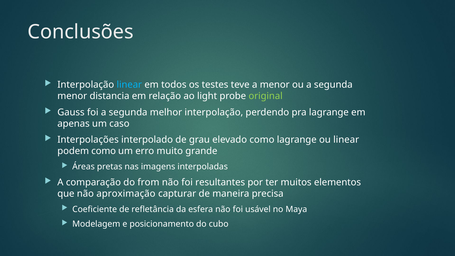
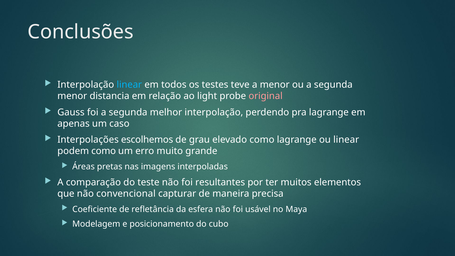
original colour: light green -> pink (266, 96)
interpolado: interpolado -> escolhemos (147, 140)
from: from -> teste (148, 182)
aproximação: aproximação -> convencional (126, 194)
